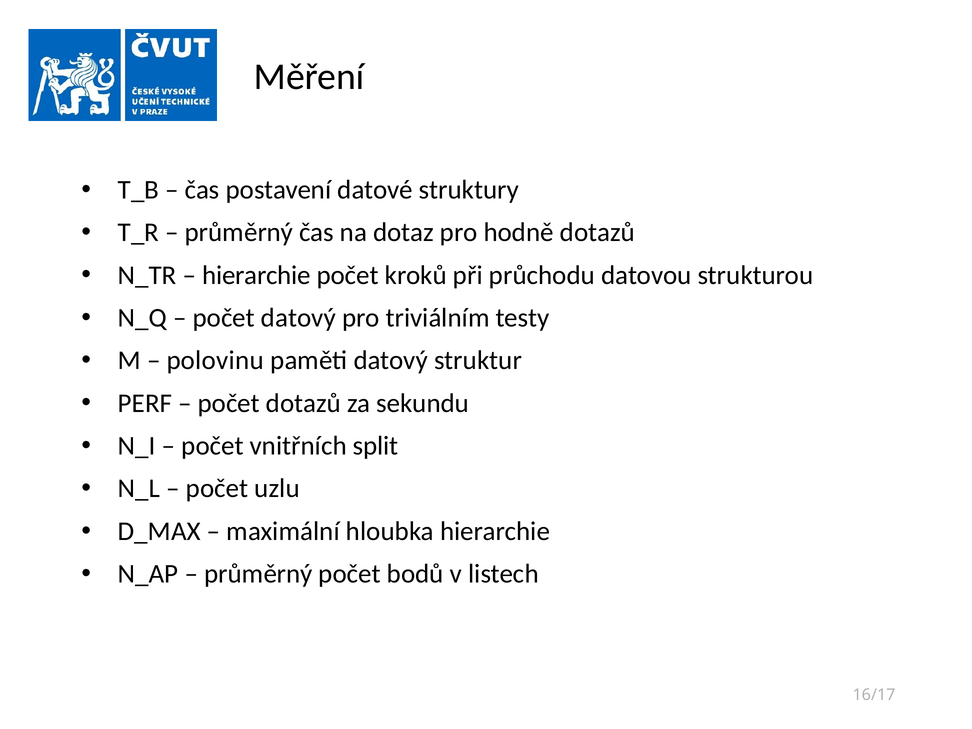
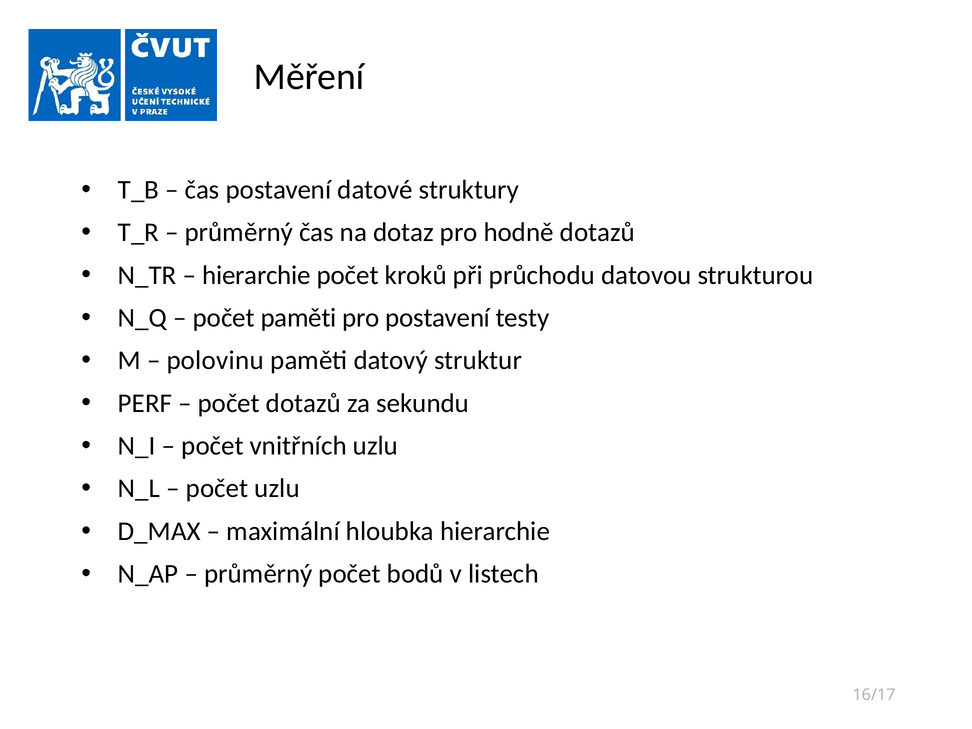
počet datový: datový -> paměti (299, 318)
pro triviálním: triviálním -> postavení (438, 318)
vnitřních split: split -> uzlu (375, 446)
